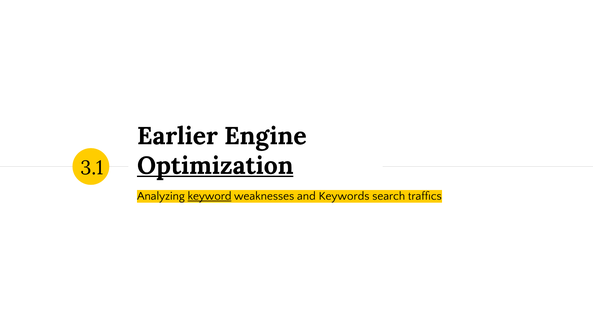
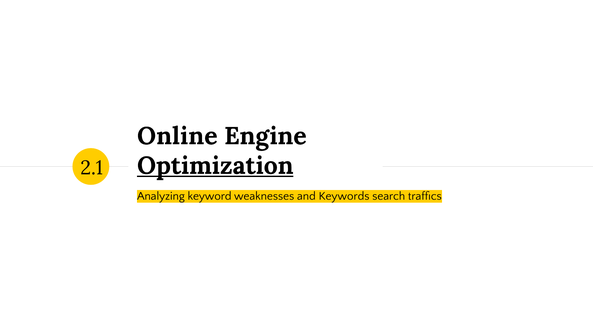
Earlier: Earlier -> Online (177, 136)
3.1: 3.1 -> 2.1 (92, 168)
keyword underline: present -> none (210, 196)
